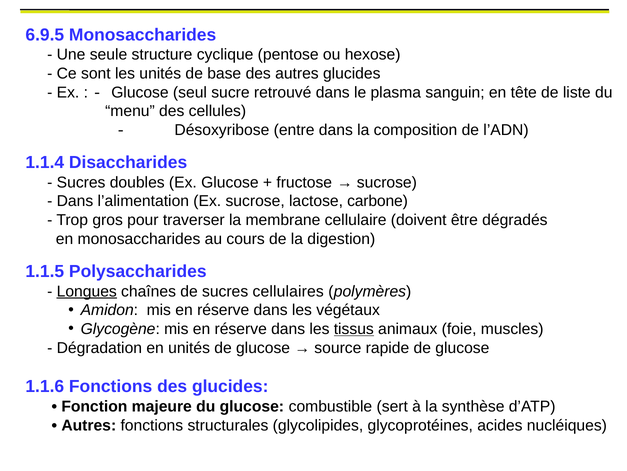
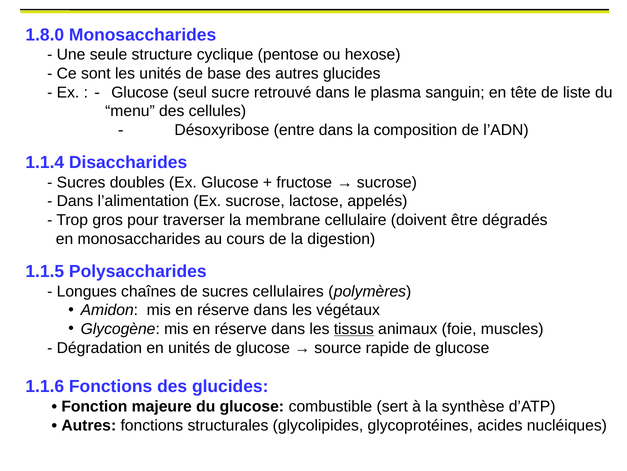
6.9.5: 6.9.5 -> 1.8.0 (45, 35)
carbone: carbone -> appelés (377, 201)
Longues underline: present -> none (87, 291)
